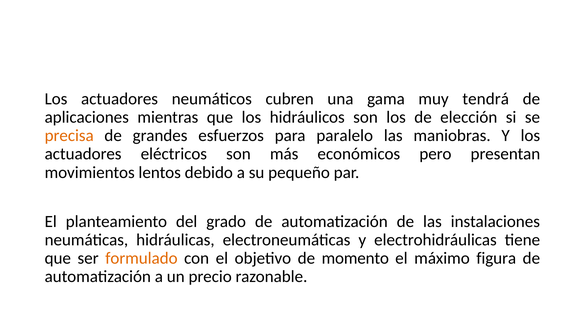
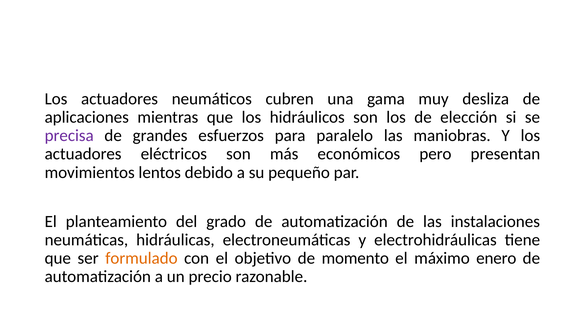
tendrá: tendrá -> desliza (486, 99)
precisa colour: orange -> purple (69, 136)
figura: figura -> enero (496, 258)
